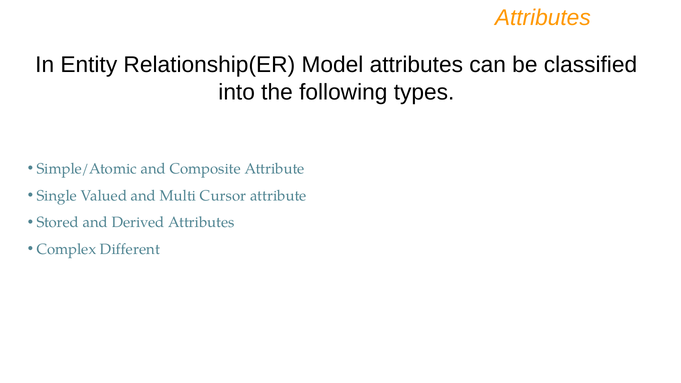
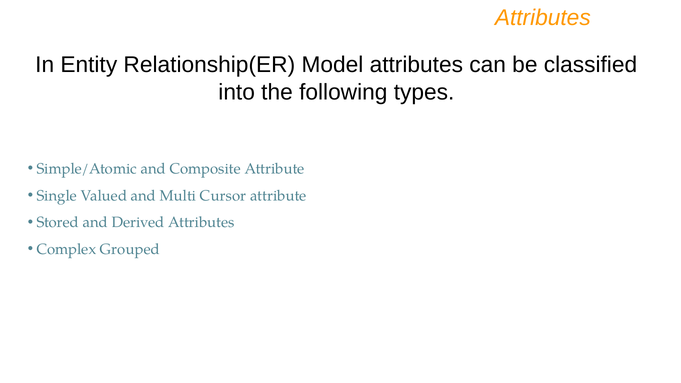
Different: Different -> Grouped (130, 249)
